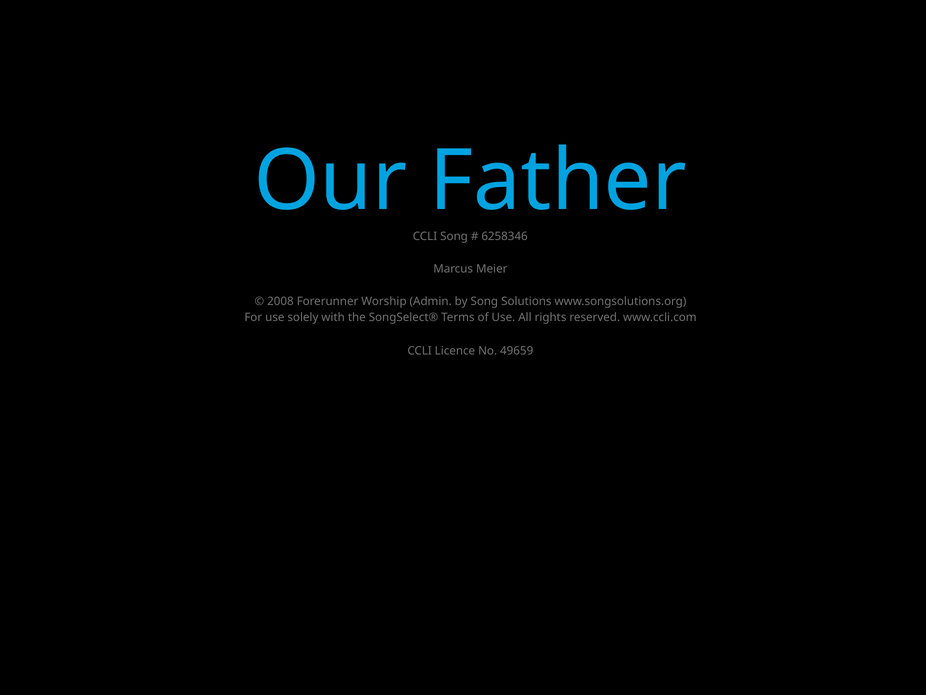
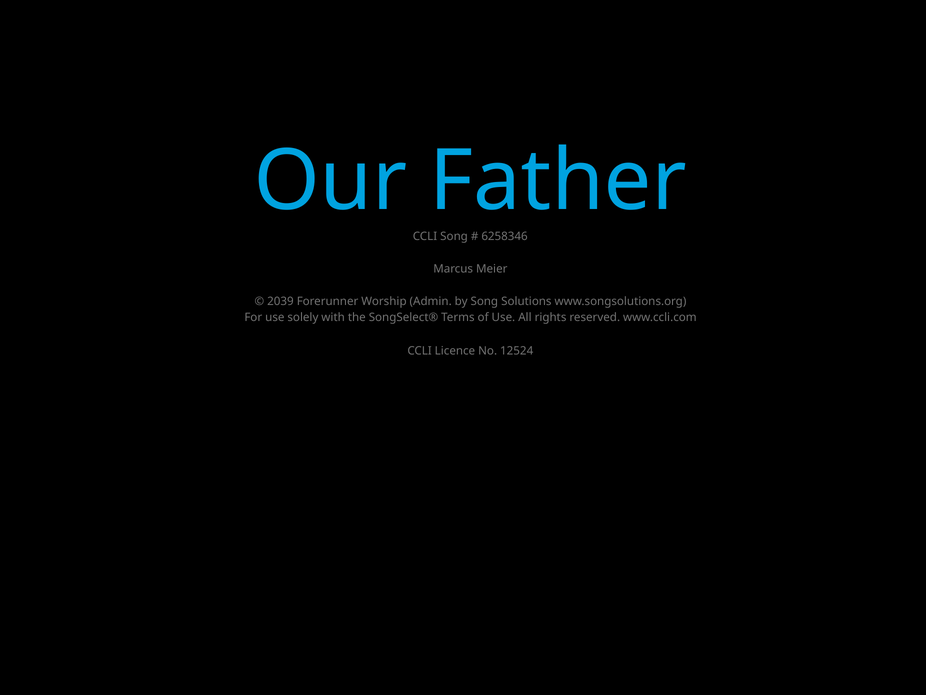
2008: 2008 -> 2039 (280, 301)
49659: 49659 -> 12524 (517, 351)
